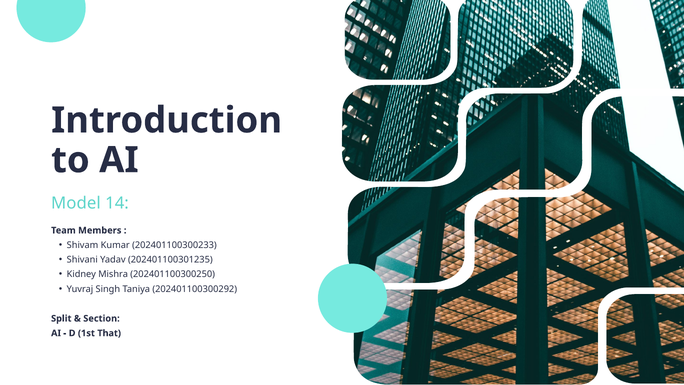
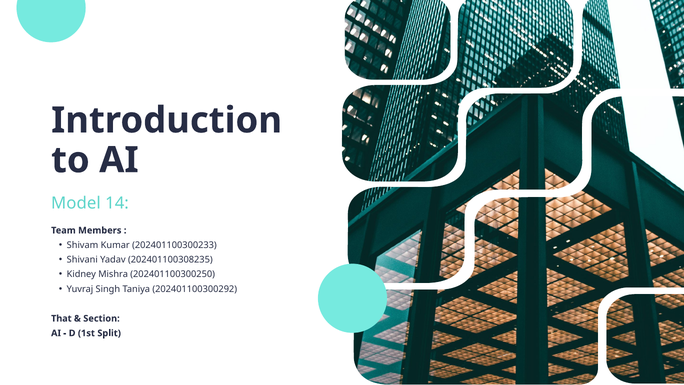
202401100301235: 202401100301235 -> 202401100308235 (170, 260)
Split: Split -> That (61, 318)
That: That -> Split (109, 333)
